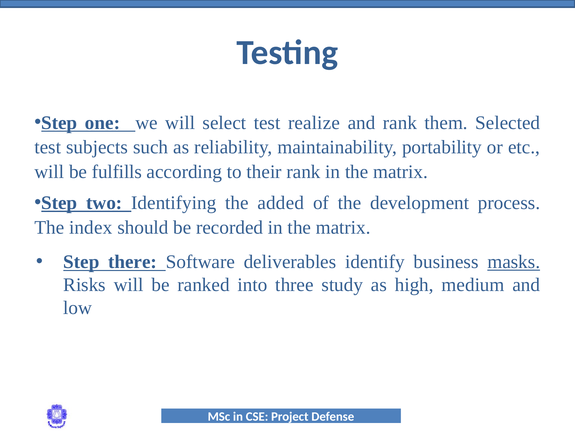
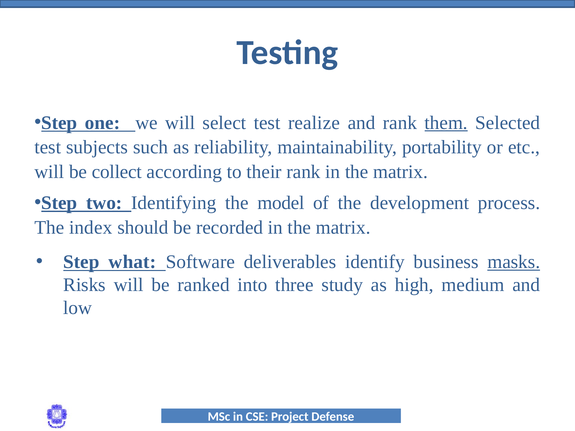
them underline: none -> present (446, 123)
fulfills: fulfills -> collect (117, 172)
added: added -> model (281, 203)
there: there -> what (132, 262)
